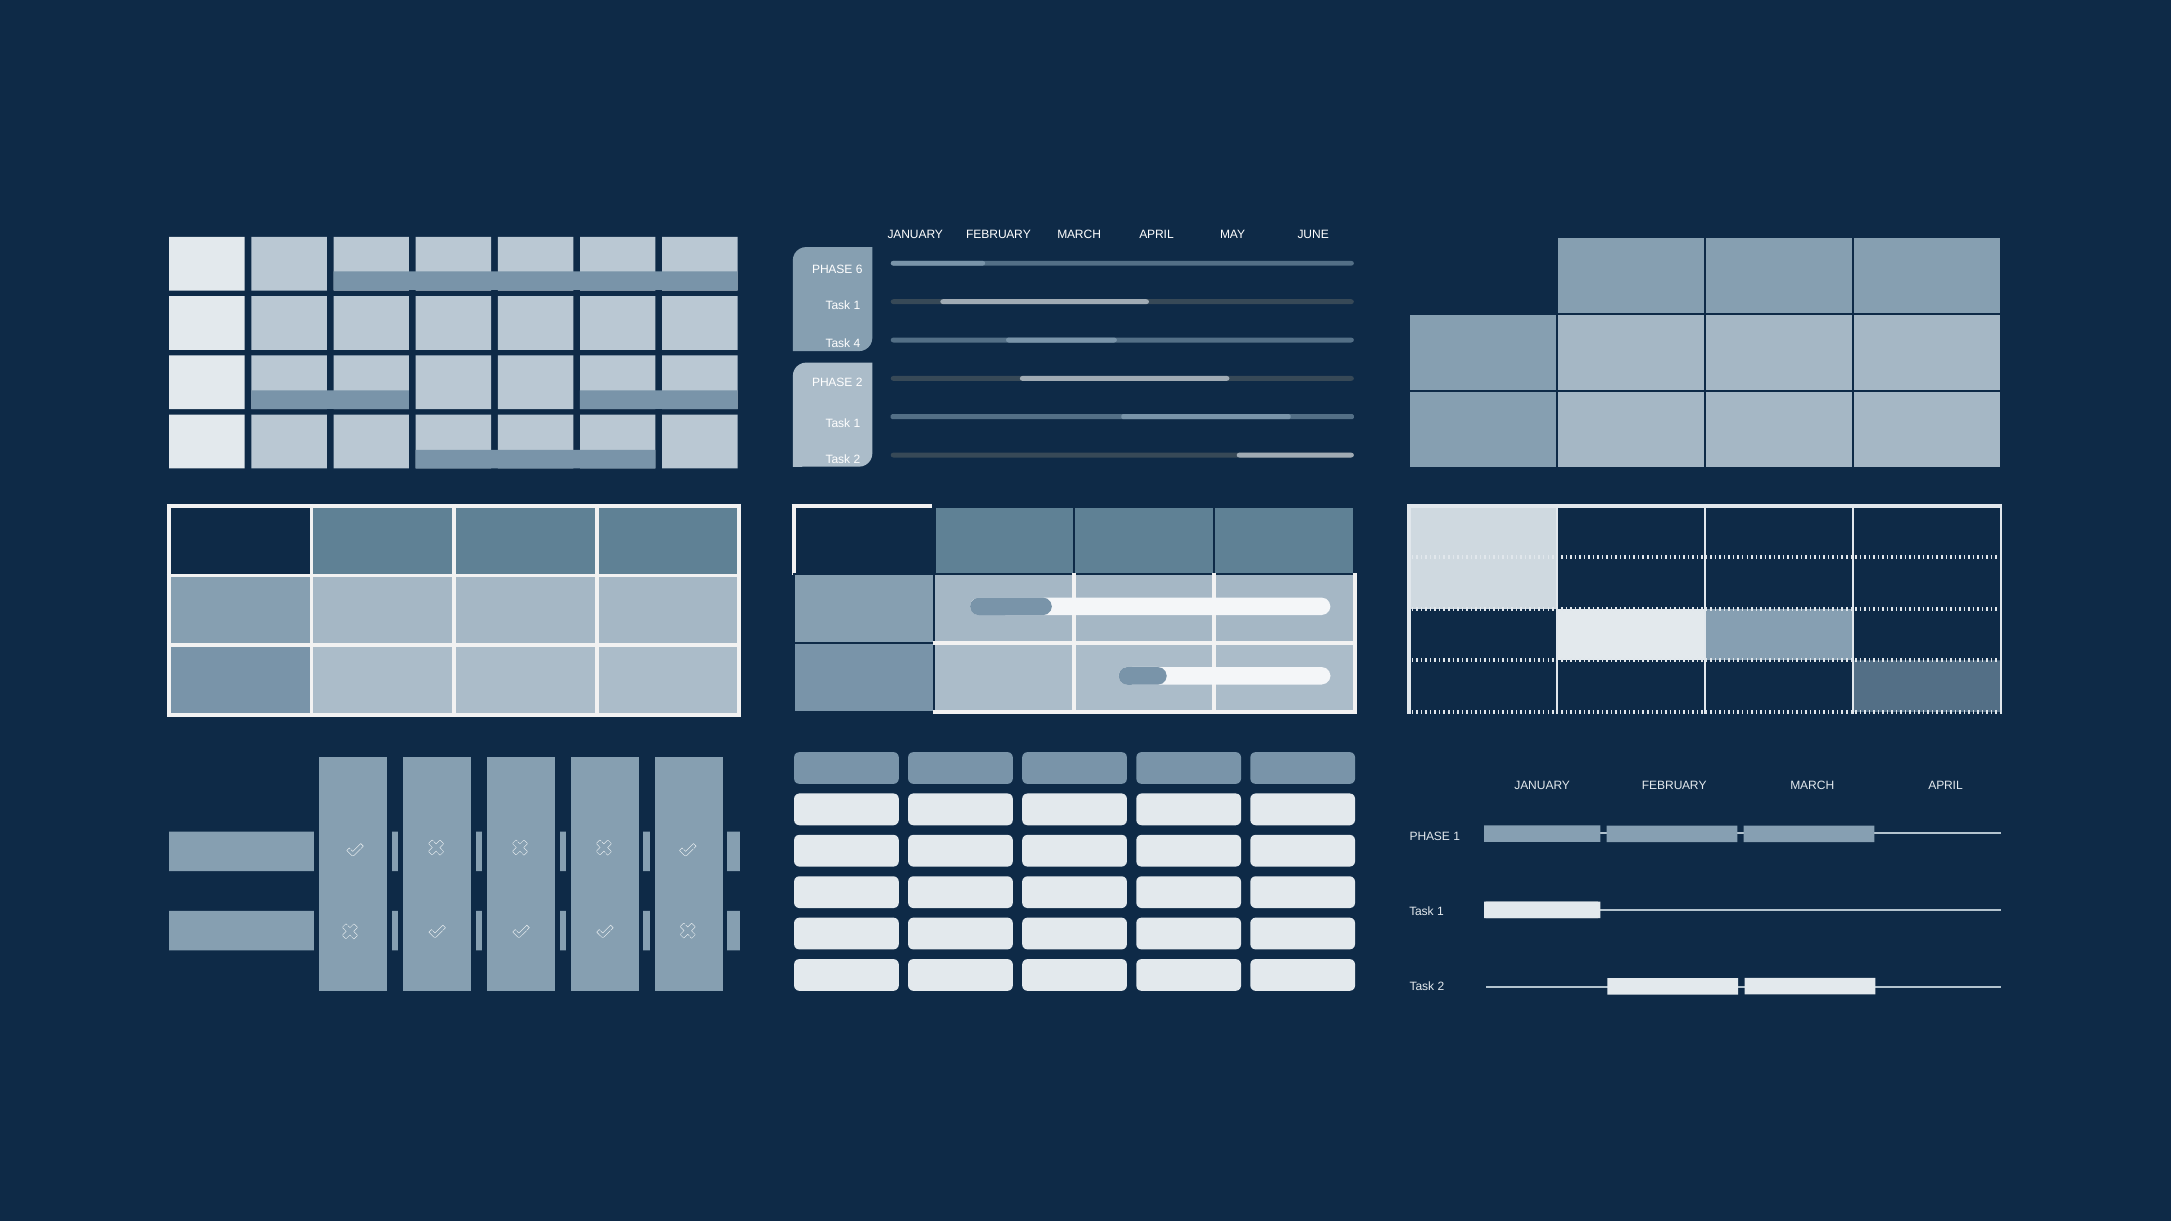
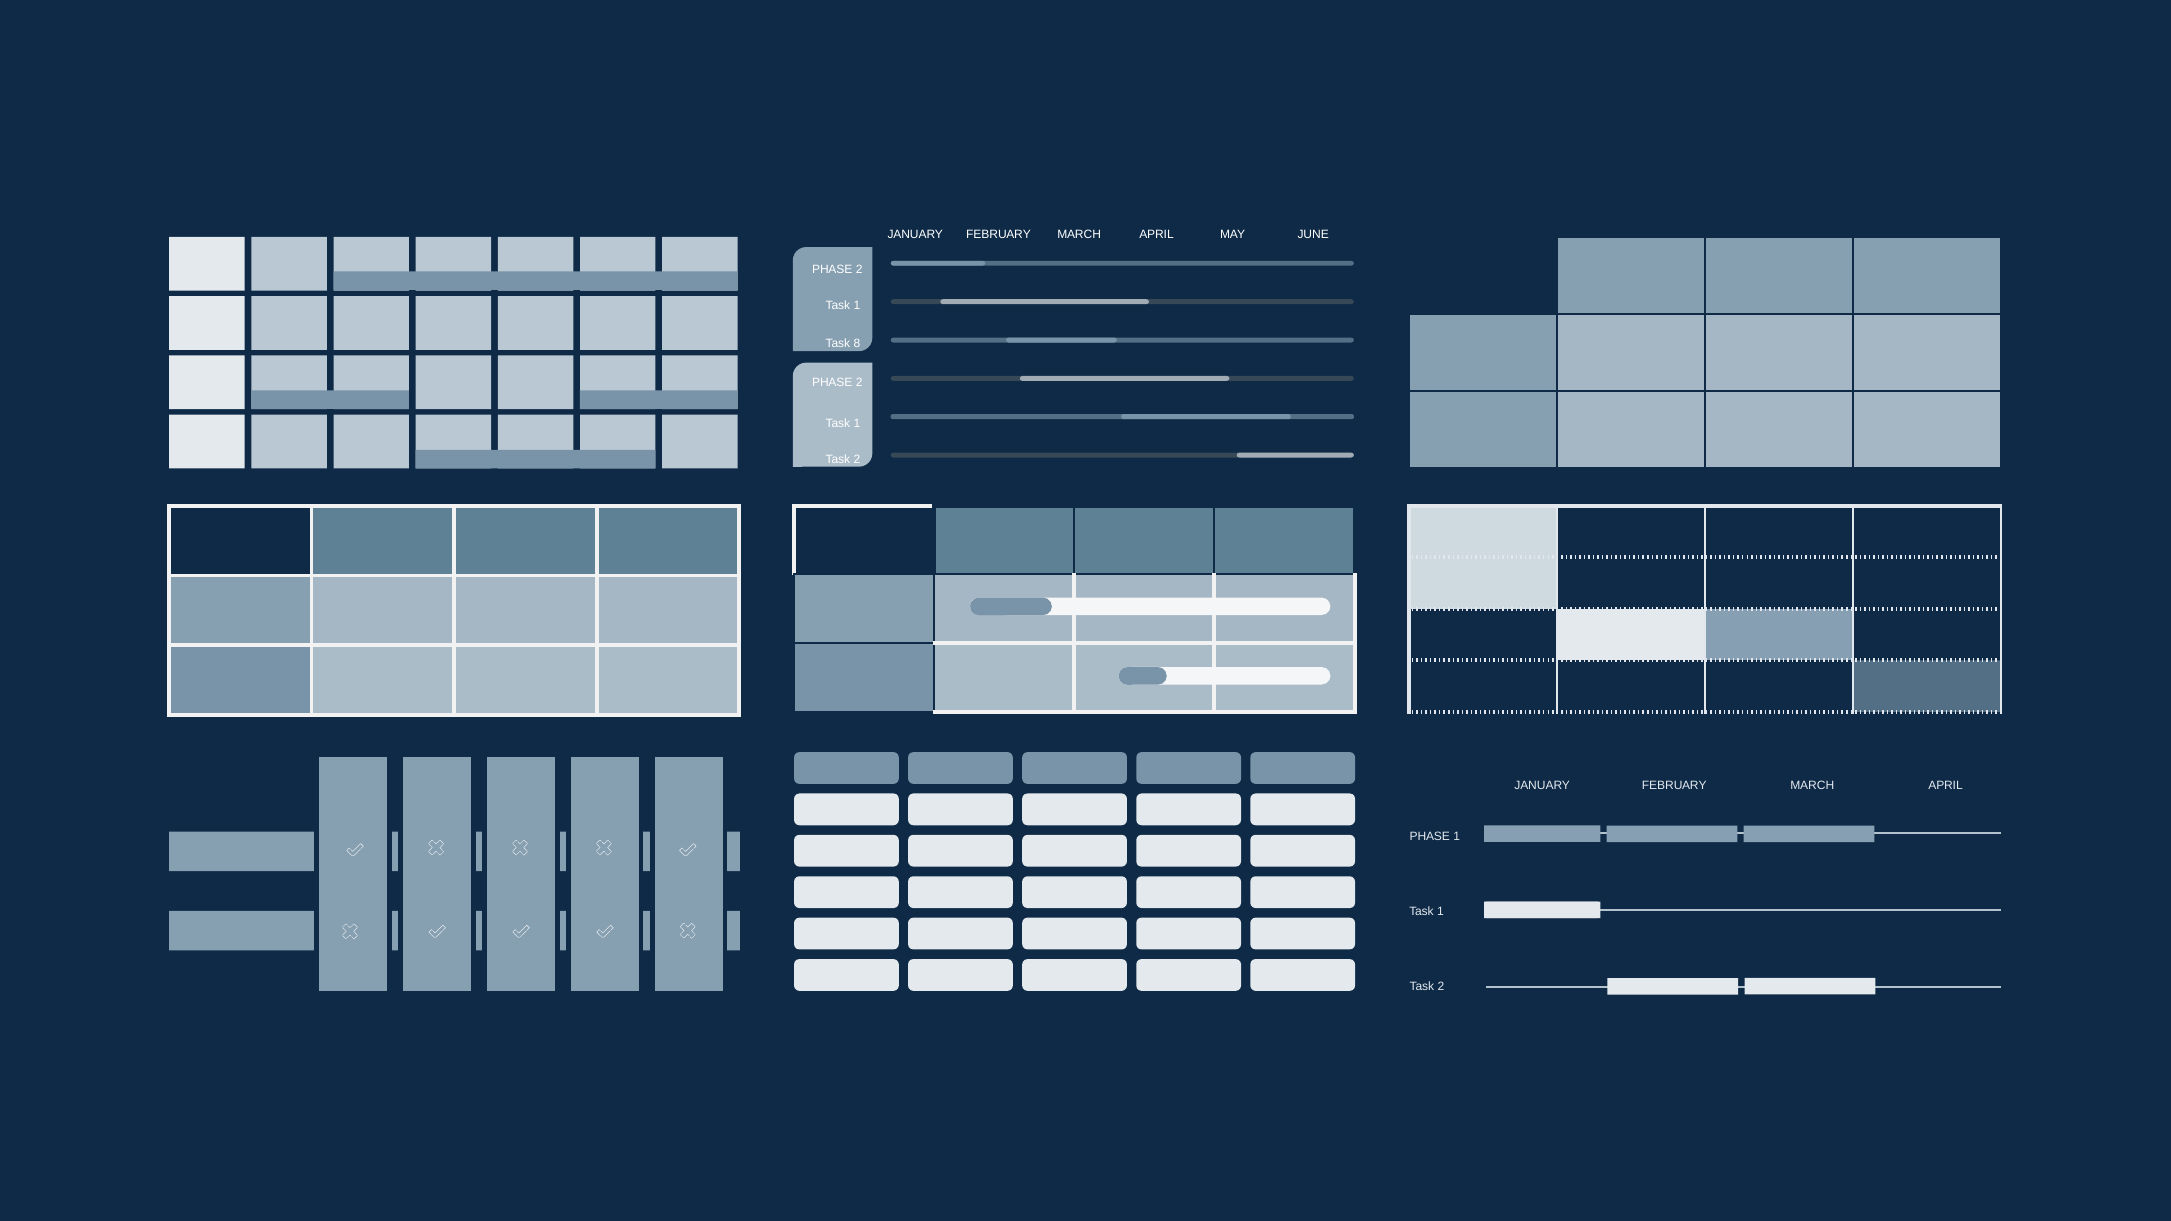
6: 6 -> 2 (859, 269)
4: 4 -> 8 (857, 344)
